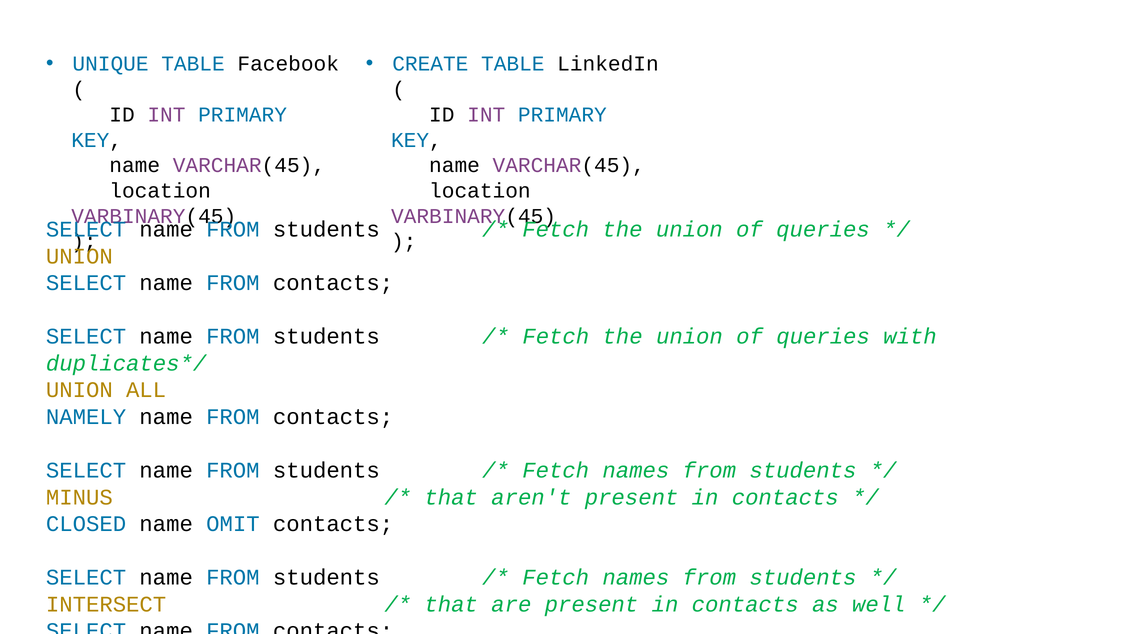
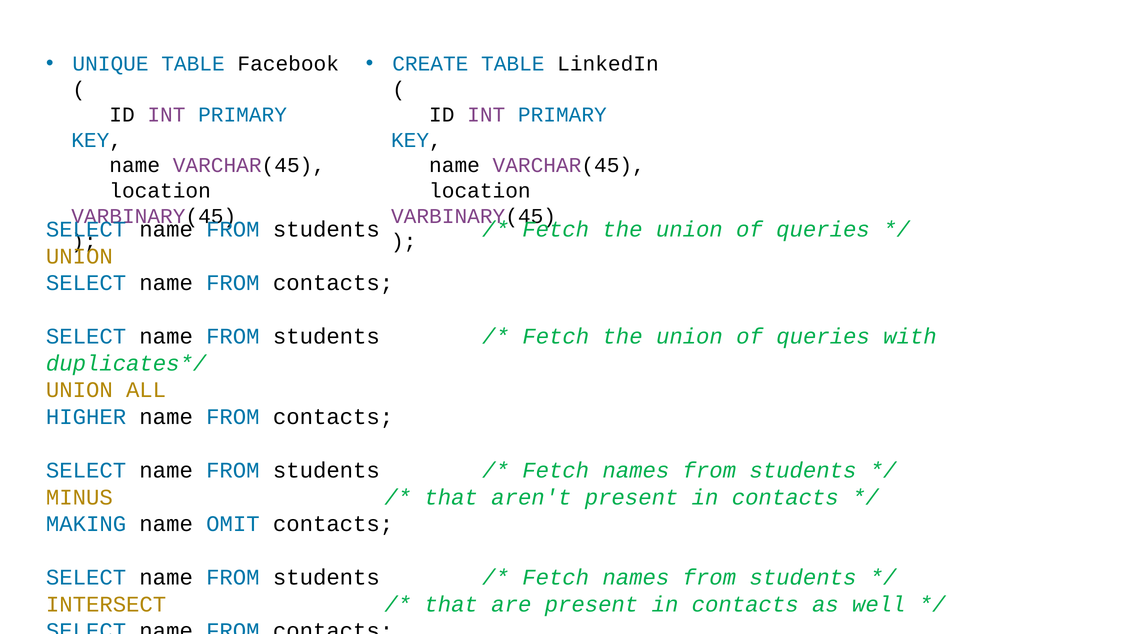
NAMELY: NAMELY -> HIGHER (86, 417)
CLOSED: CLOSED -> MAKING (86, 524)
